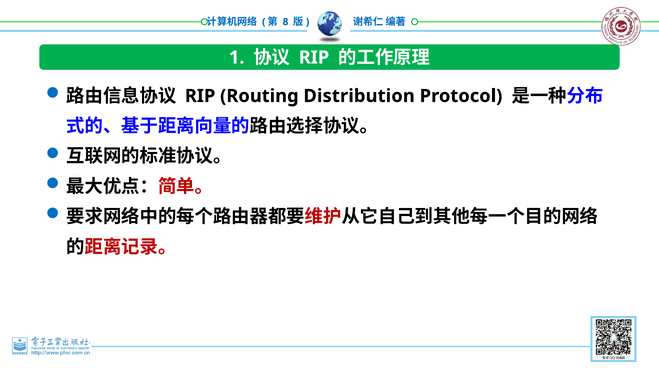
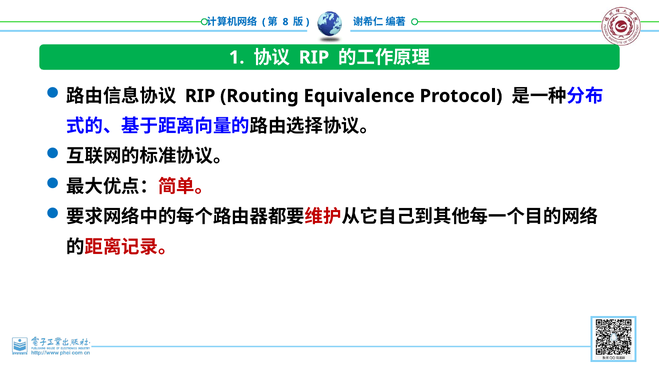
Distribution: Distribution -> Equivalence (359, 96)
